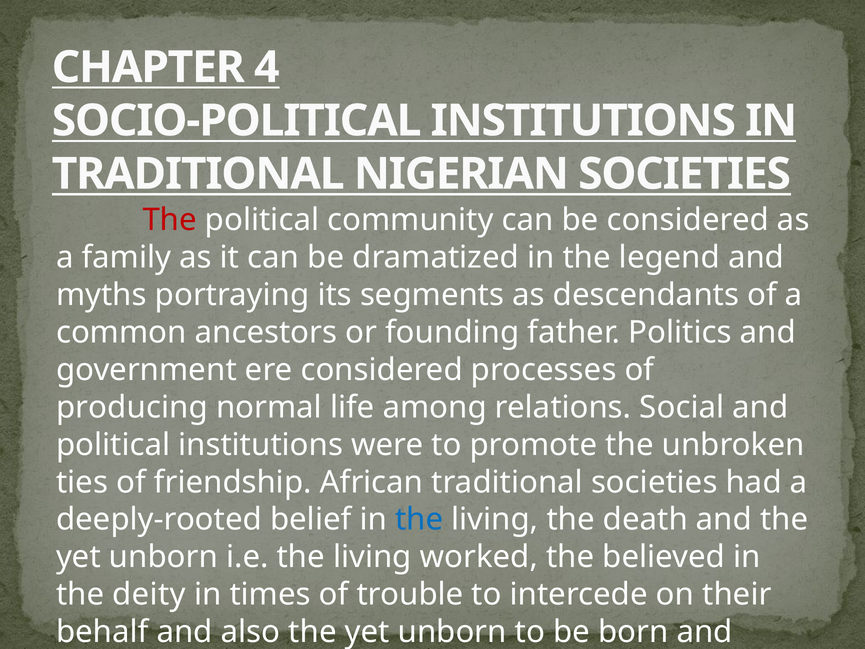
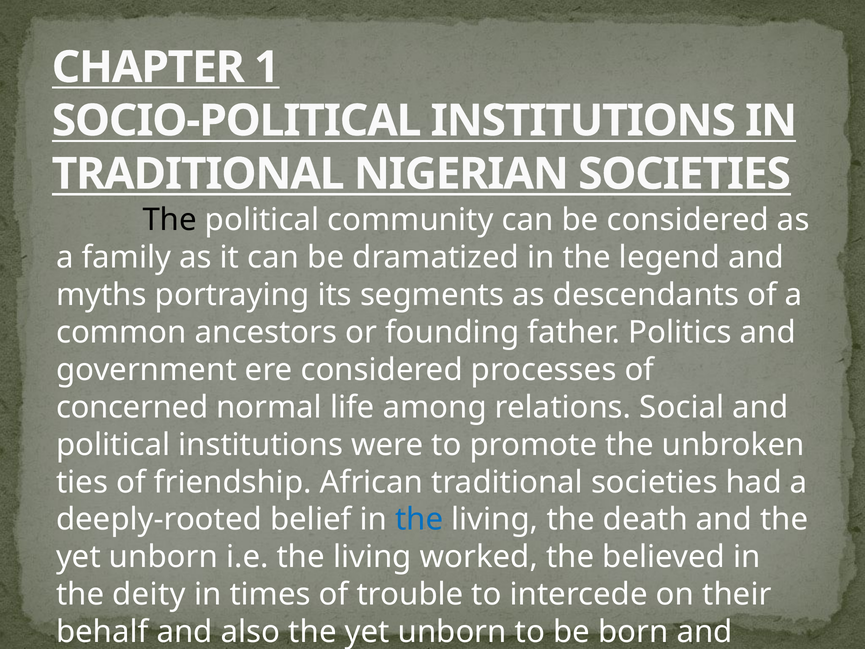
4: 4 -> 1 (267, 67)
The colour: red -> black (170, 220)
producing: producing -> concerned (132, 407)
